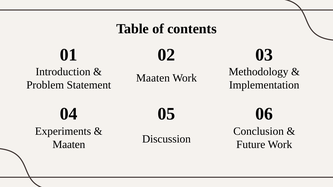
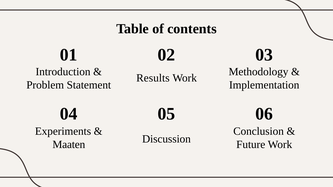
Maaten: Maaten -> Results (153, 78)
